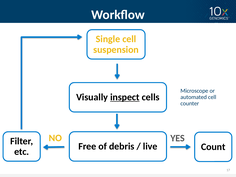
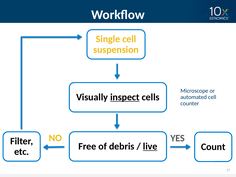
live underline: none -> present (150, 146)
